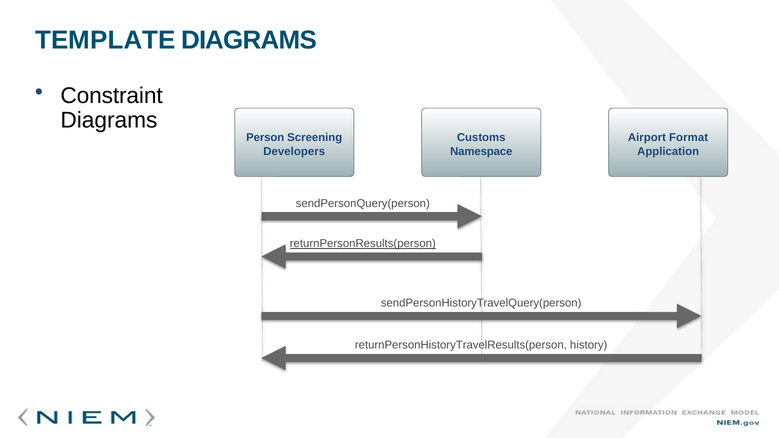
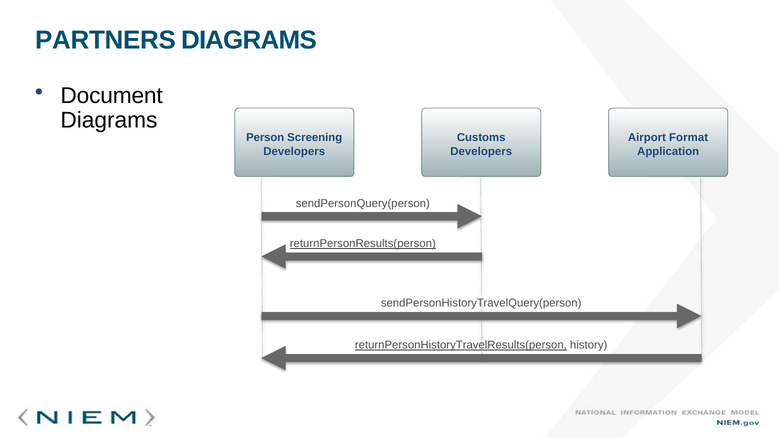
TEMPLATE: TEMPLATE -> PARTNERS (106, 40)
Constraint: Constraint -> Document (112, 96)
Namespace: Namespace -> Developers (481, 151)
returnPersonHistoryTravelResults(person underline: none -> present (461, 345)
